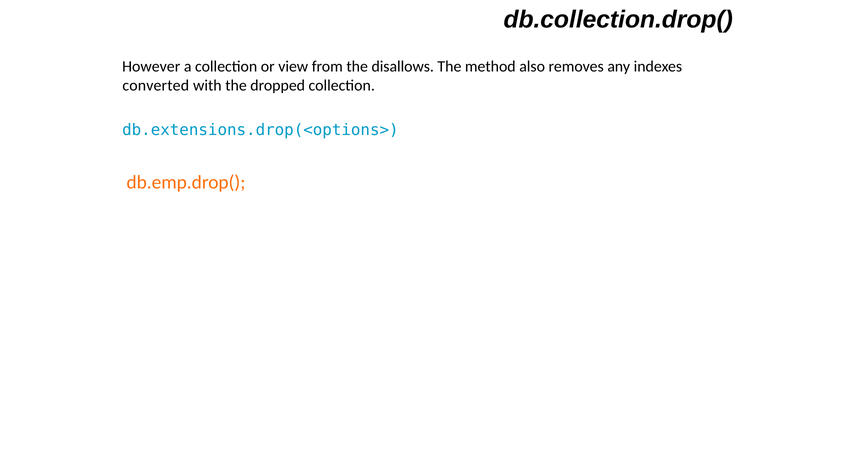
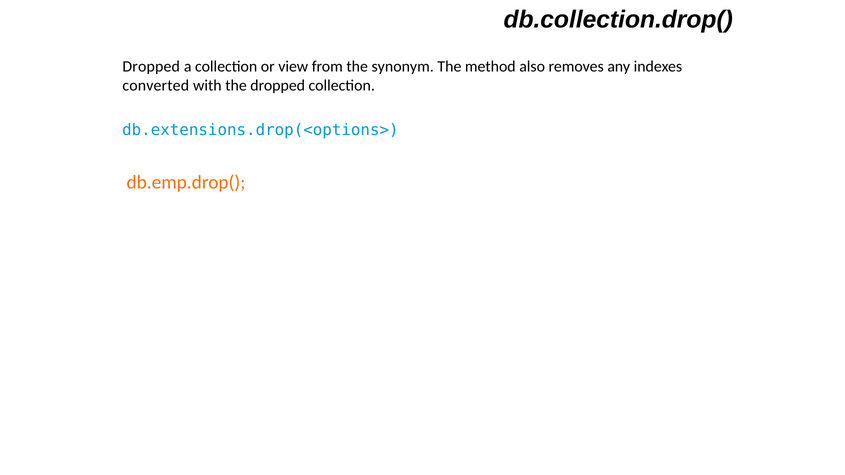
However: However -> Dropped (151, 67)
disallows: disallows -> synonym (403, 67)
